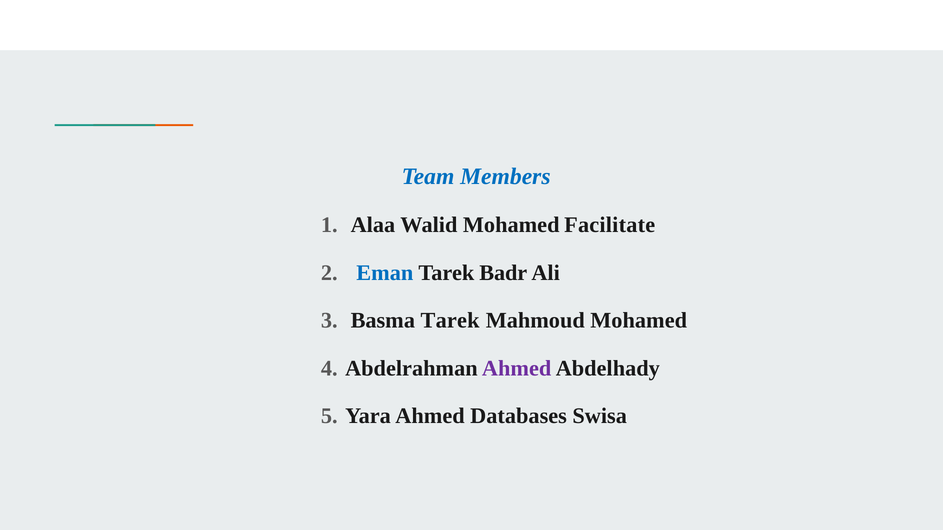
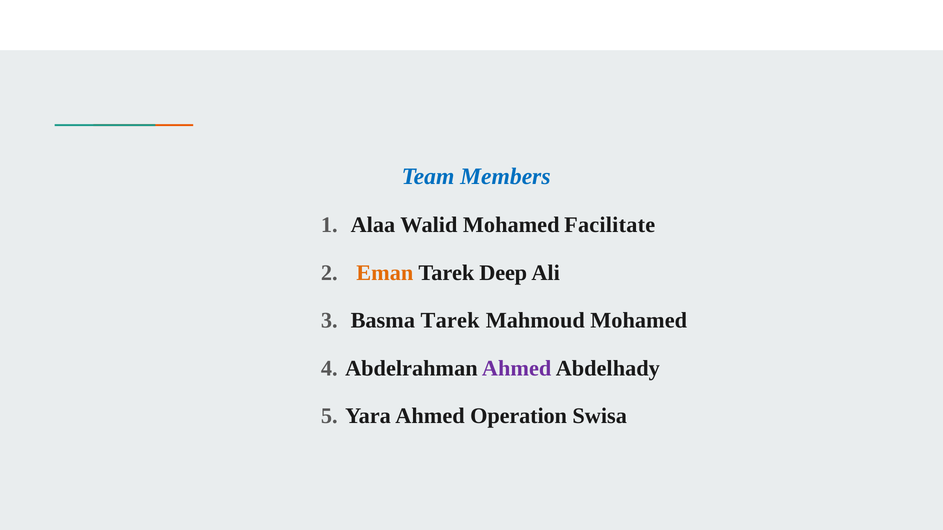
Eman colour: blue -> orange (385, 273)
Badr: Badr -> Deep (503, 273)
Databases: Databases -> Operation (519, 416)
